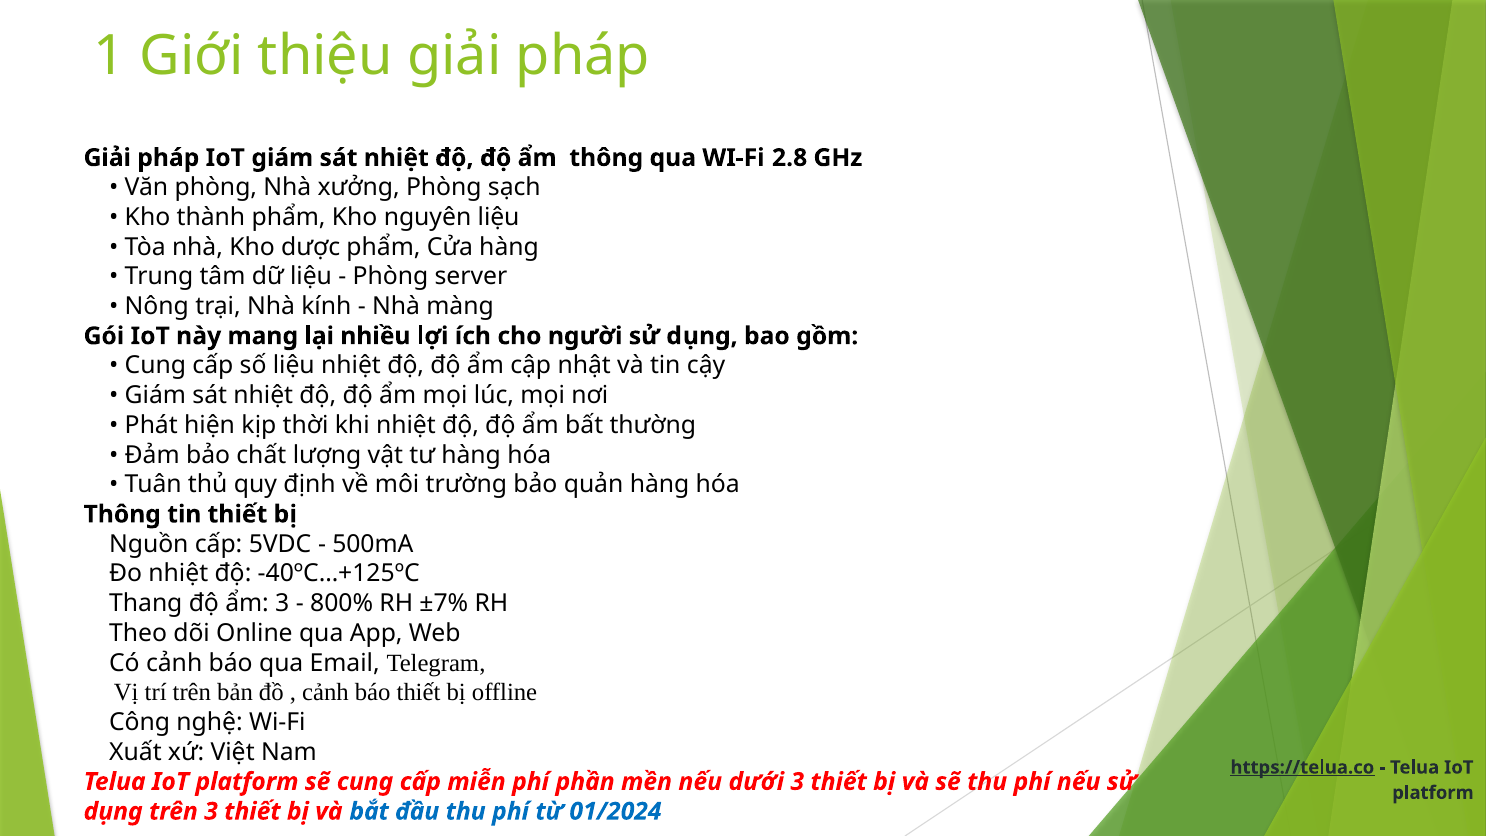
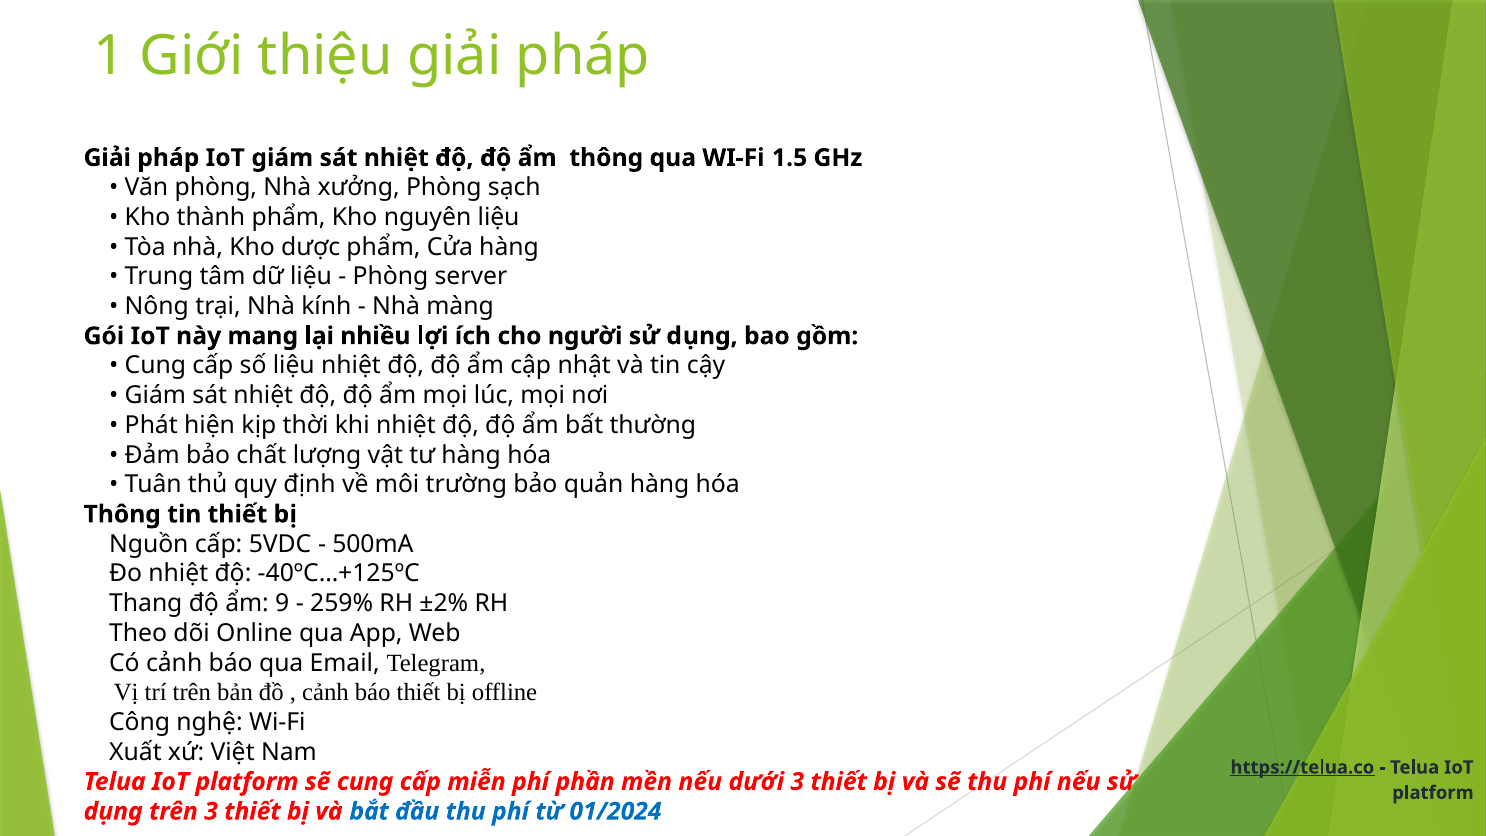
2.8: 2.8 -> 1.5 (790, 158)
ẩm 3: 3 -> 9 (282, 603)
800%: 800% -> 259% (342, 603)
±7%: ±7% -> ±2% (444, 603)
